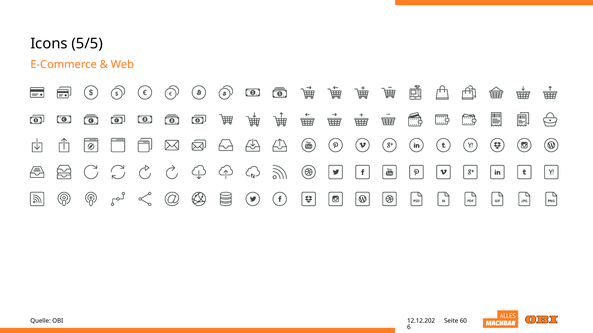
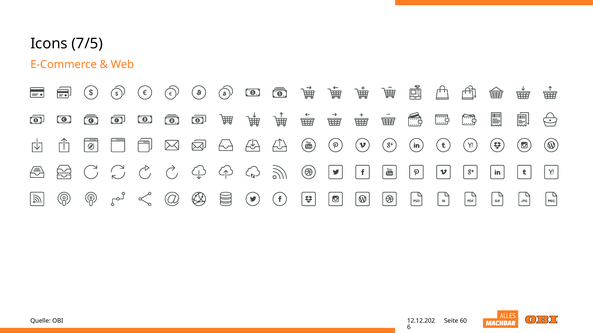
5/5: 5/5 -> 7/5 (87, 44)
